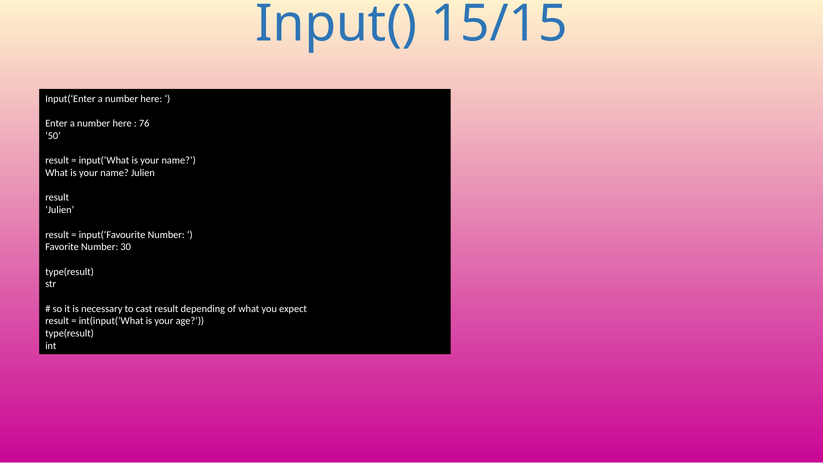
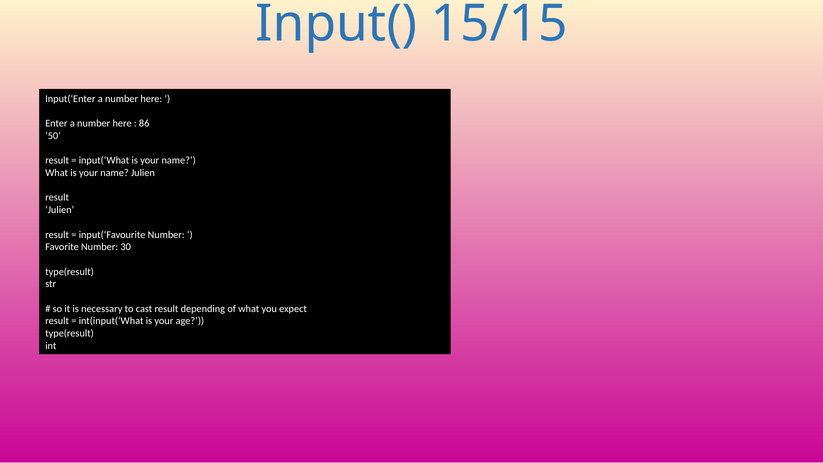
76: 76 -> 86 (144, 124)
